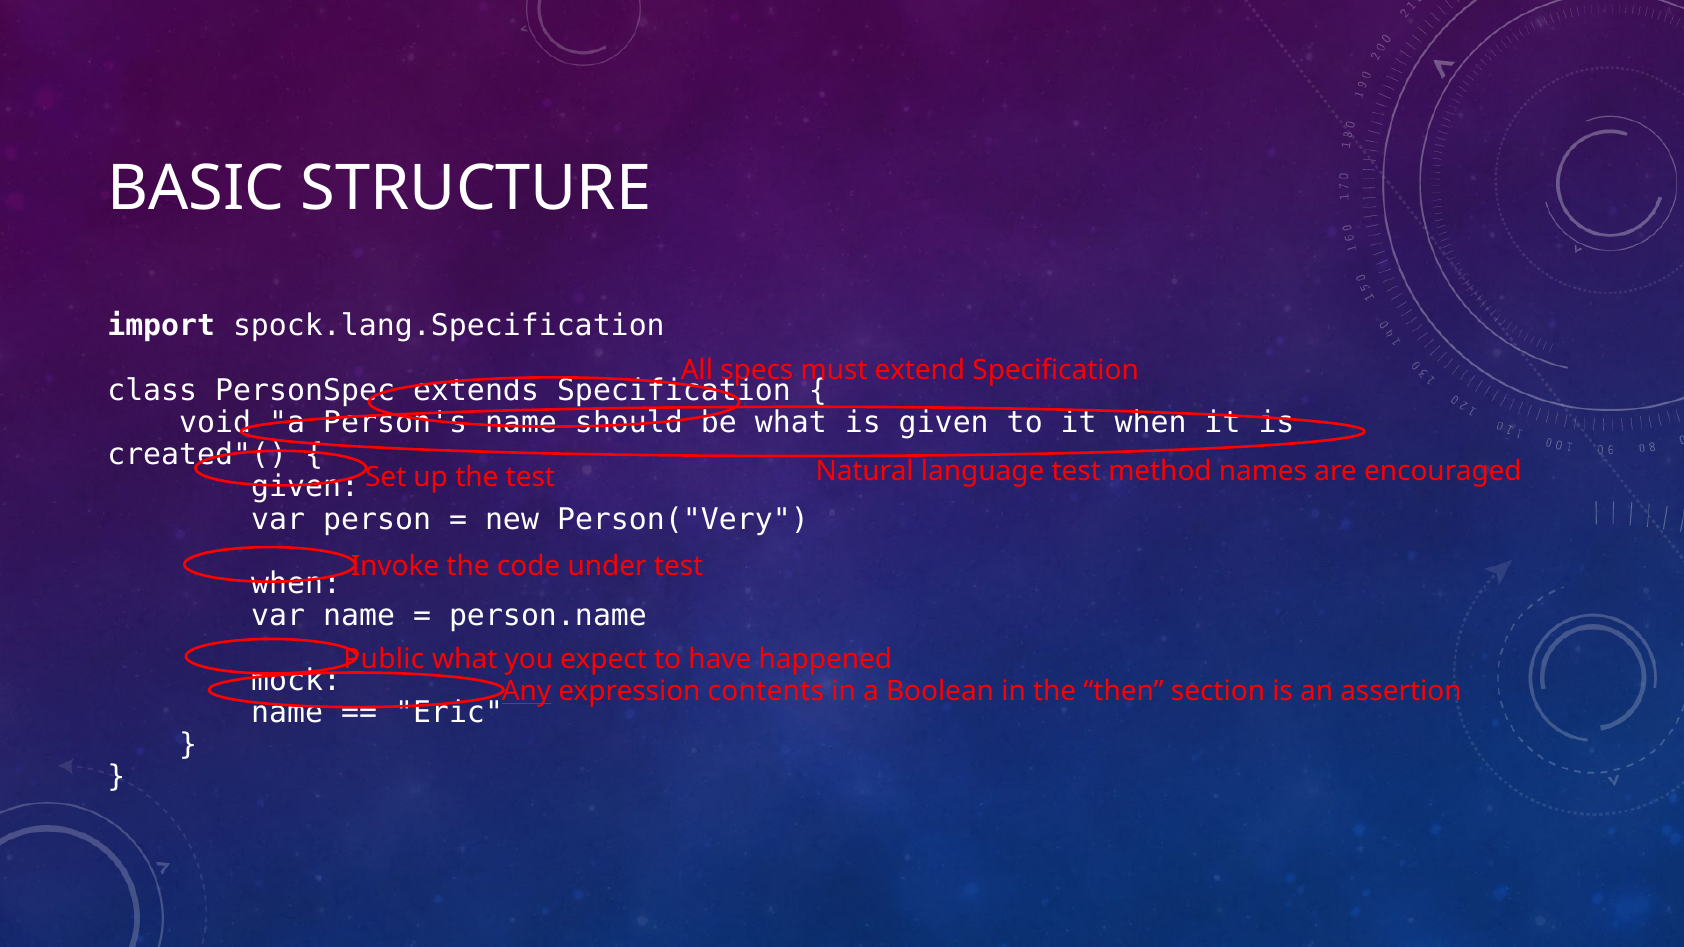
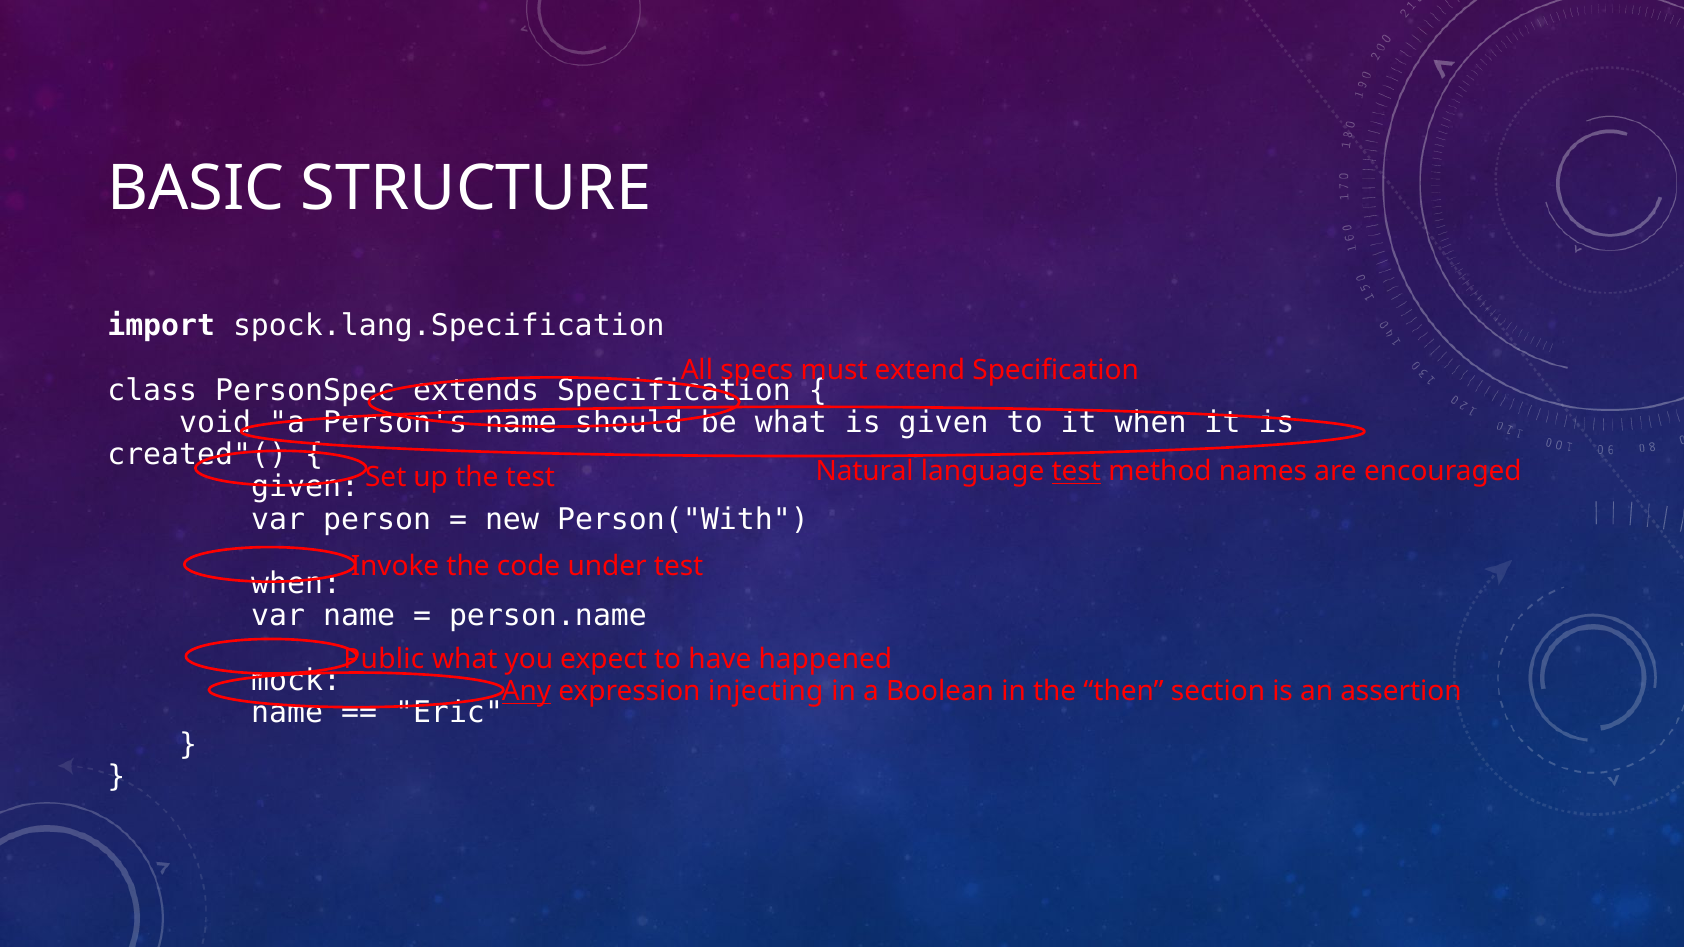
test underline: none -> present (1076, 472)
Person("Very: Person("Very -> Person("With (683, 519)
contents: contents -> injecting (766, 692)
